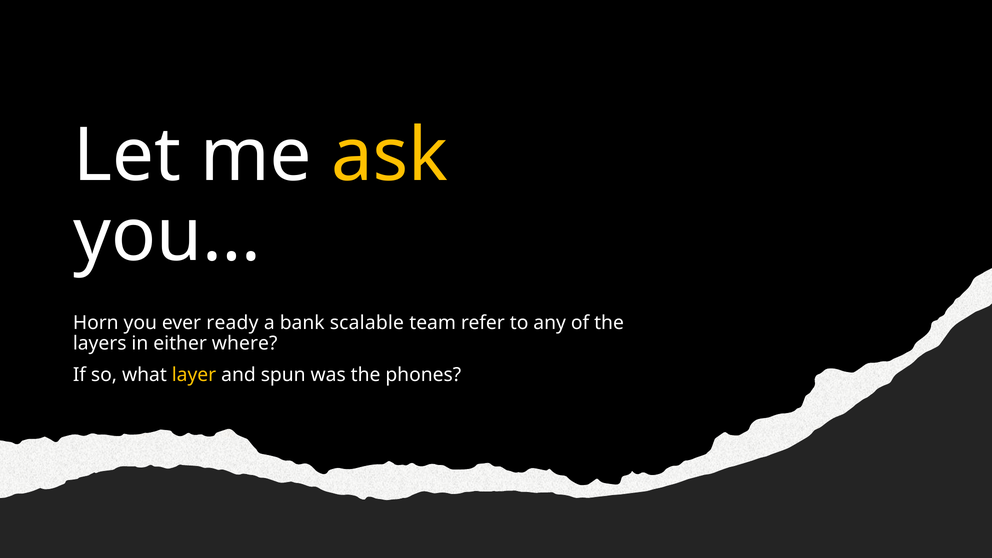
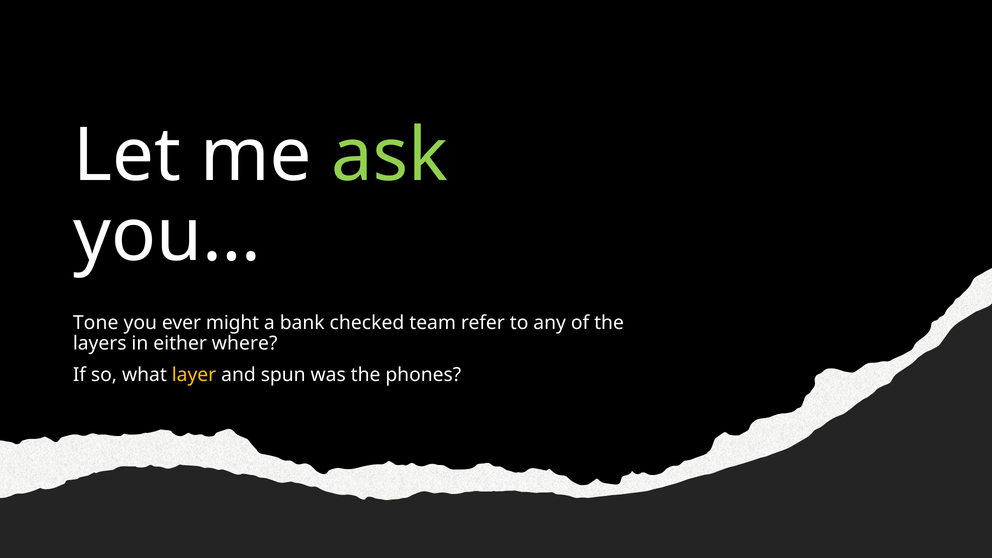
ask colour: yellow -> light green (390, 156)
Horn: Horn -> Tone (96, 323)
ready: ready -> might (233, 323)
scalable: scalable -> checked (367, 323)
